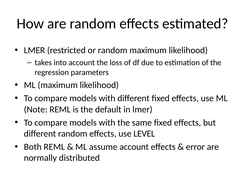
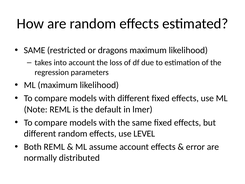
LMER: LMER -> SAME (35, 50)
or random: random -> dragons (113, 50)
